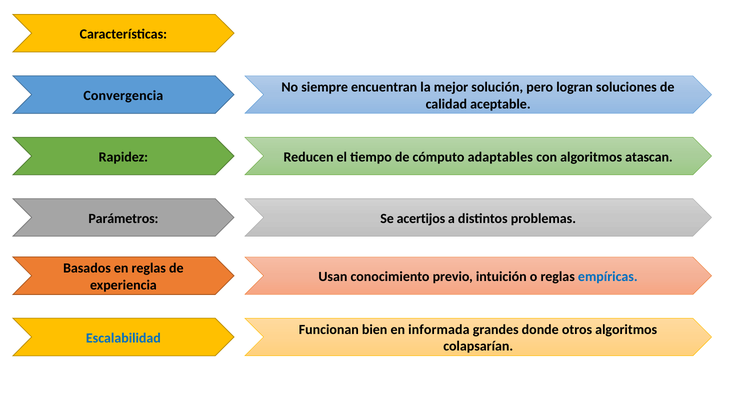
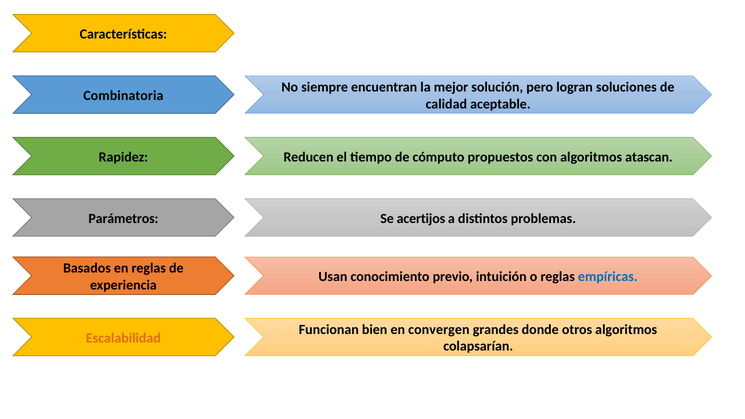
Convergencia: Convergencia -> Combinatoria (123, 96)
adaptables: adaptables -> propuestos (500, 157)
informada: informada -> convergen (439, 330)
Escalabilidad colour: blue -> orange (123, 338)
